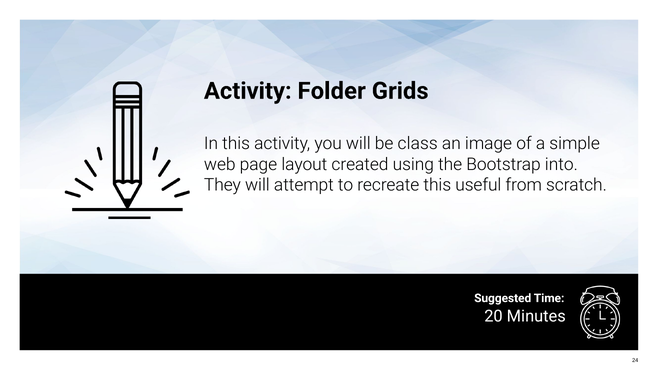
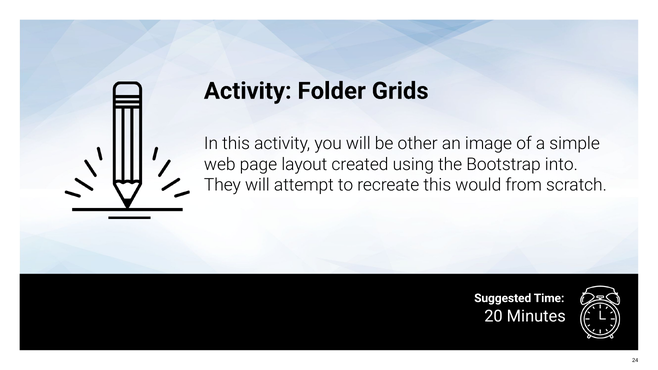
class: class -> other (418, 144)
useful: useful -> would (478, 185)
